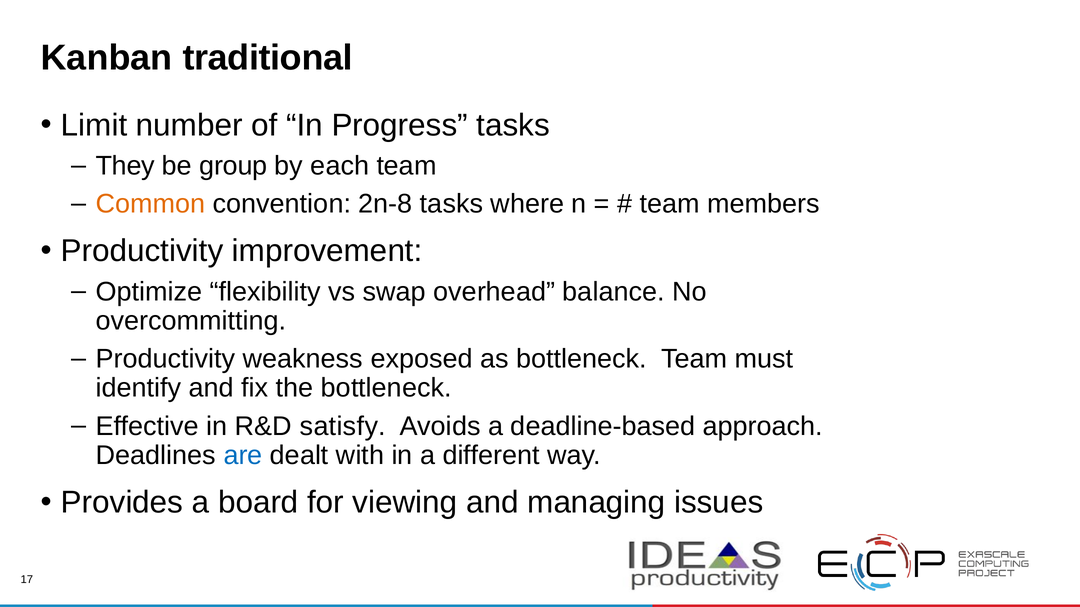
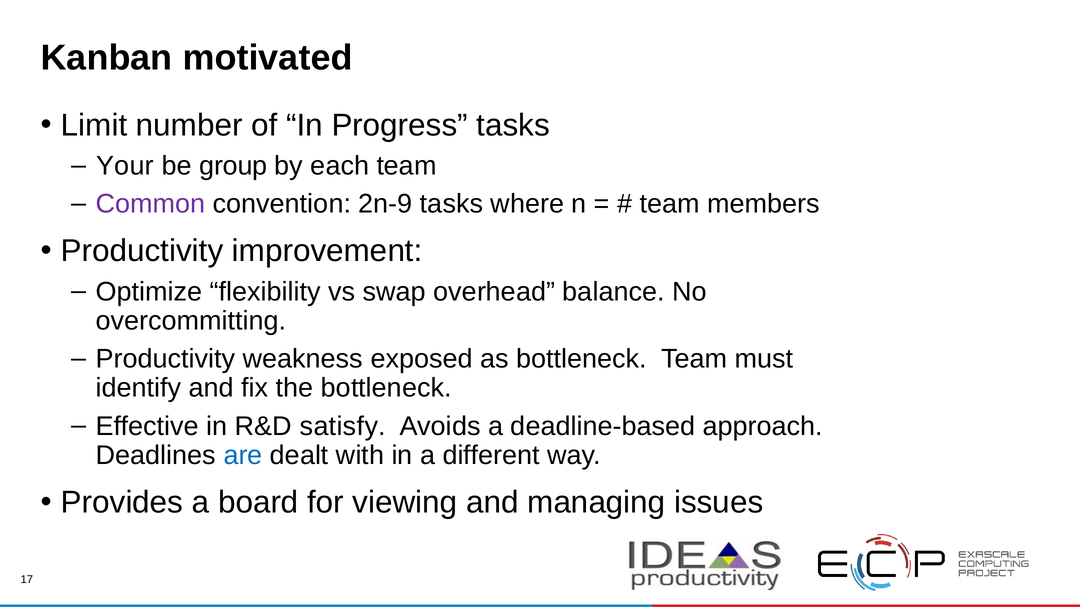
traditional: traditional -> motivated (268, 58)
They: They -> Your (125, 166)
Common colour: orange -> purple (151, 204)
2n-8: 2n-8 -> 2n-9 (385, 204)
